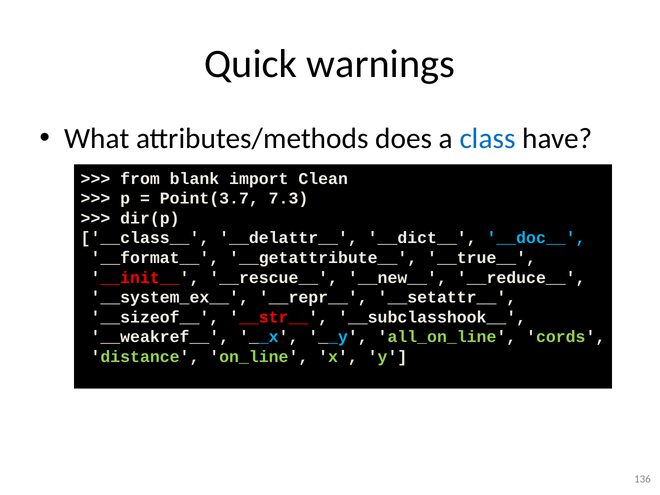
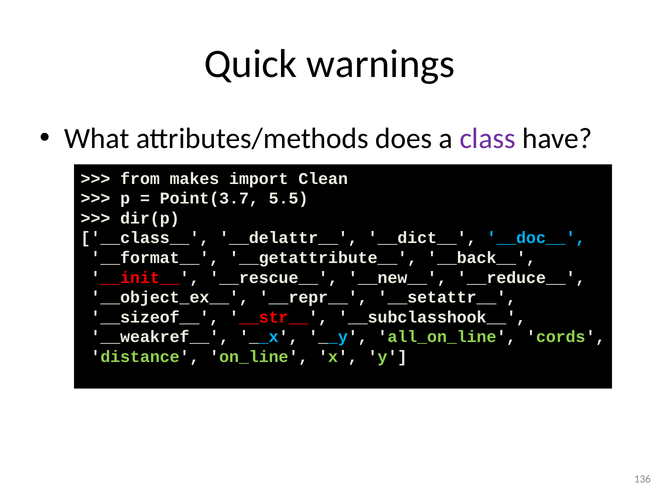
class colour: blue -> purple (488, 138)
blank: blank -> makes (194, 179)
7.3: 7.3 -> 5.5 (289, 198)
__true__: __true__ -> __back__ (482, 258)
__system_ex__: __system_ex__ -> __object_ex__ (170, 297)
